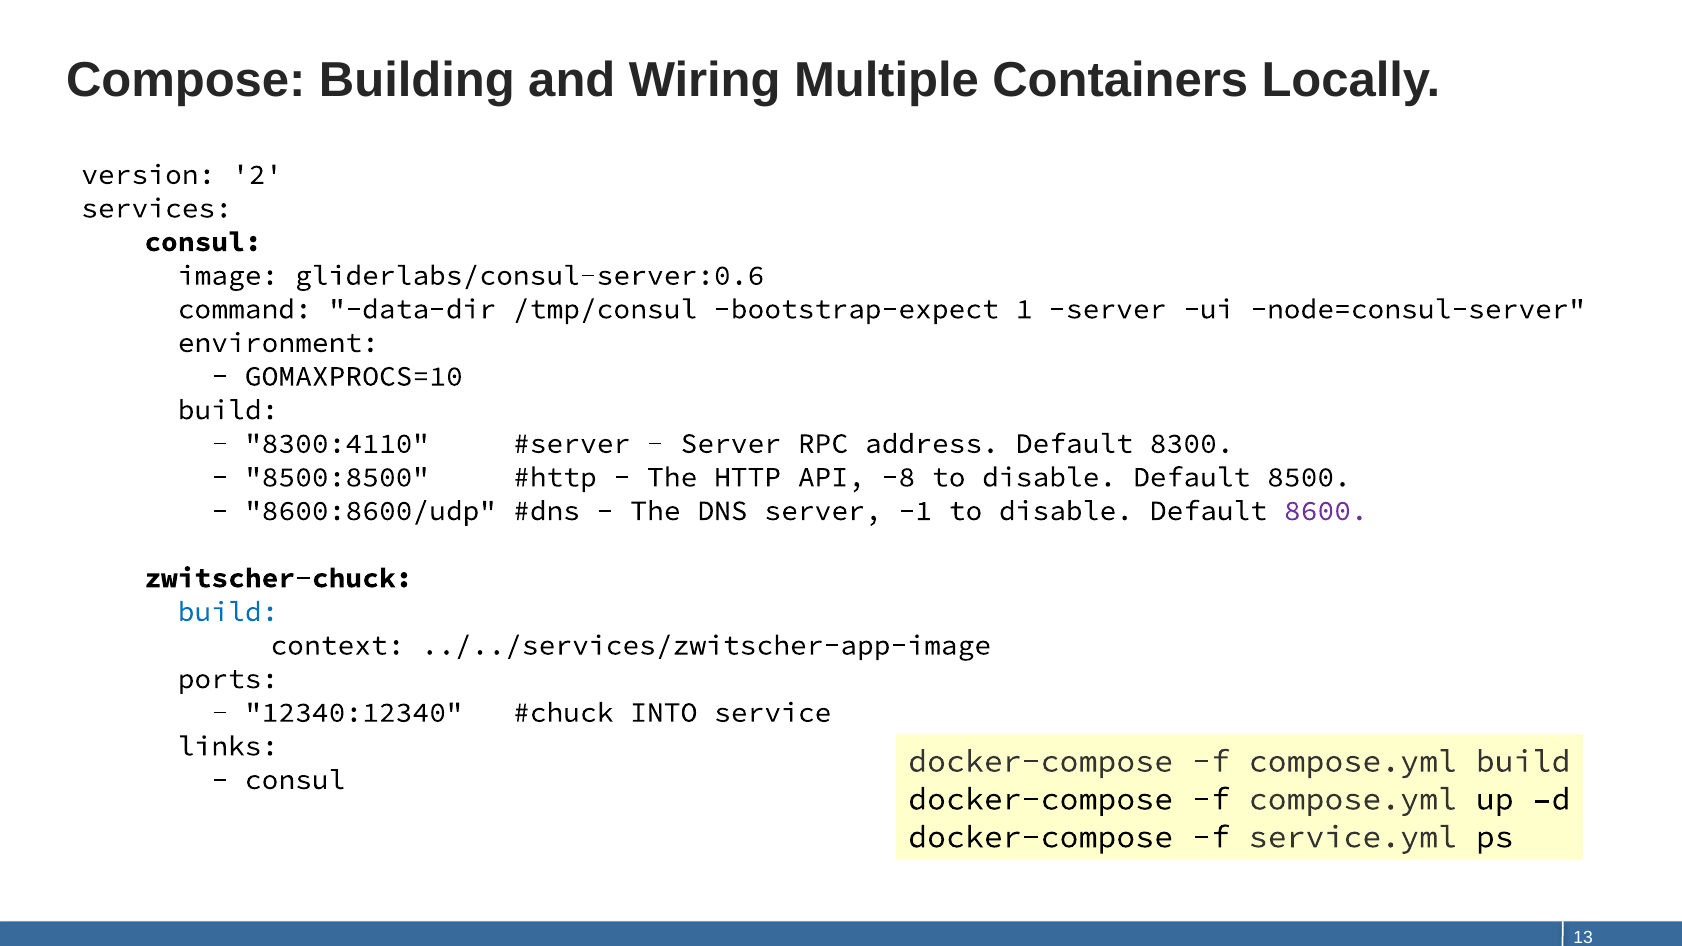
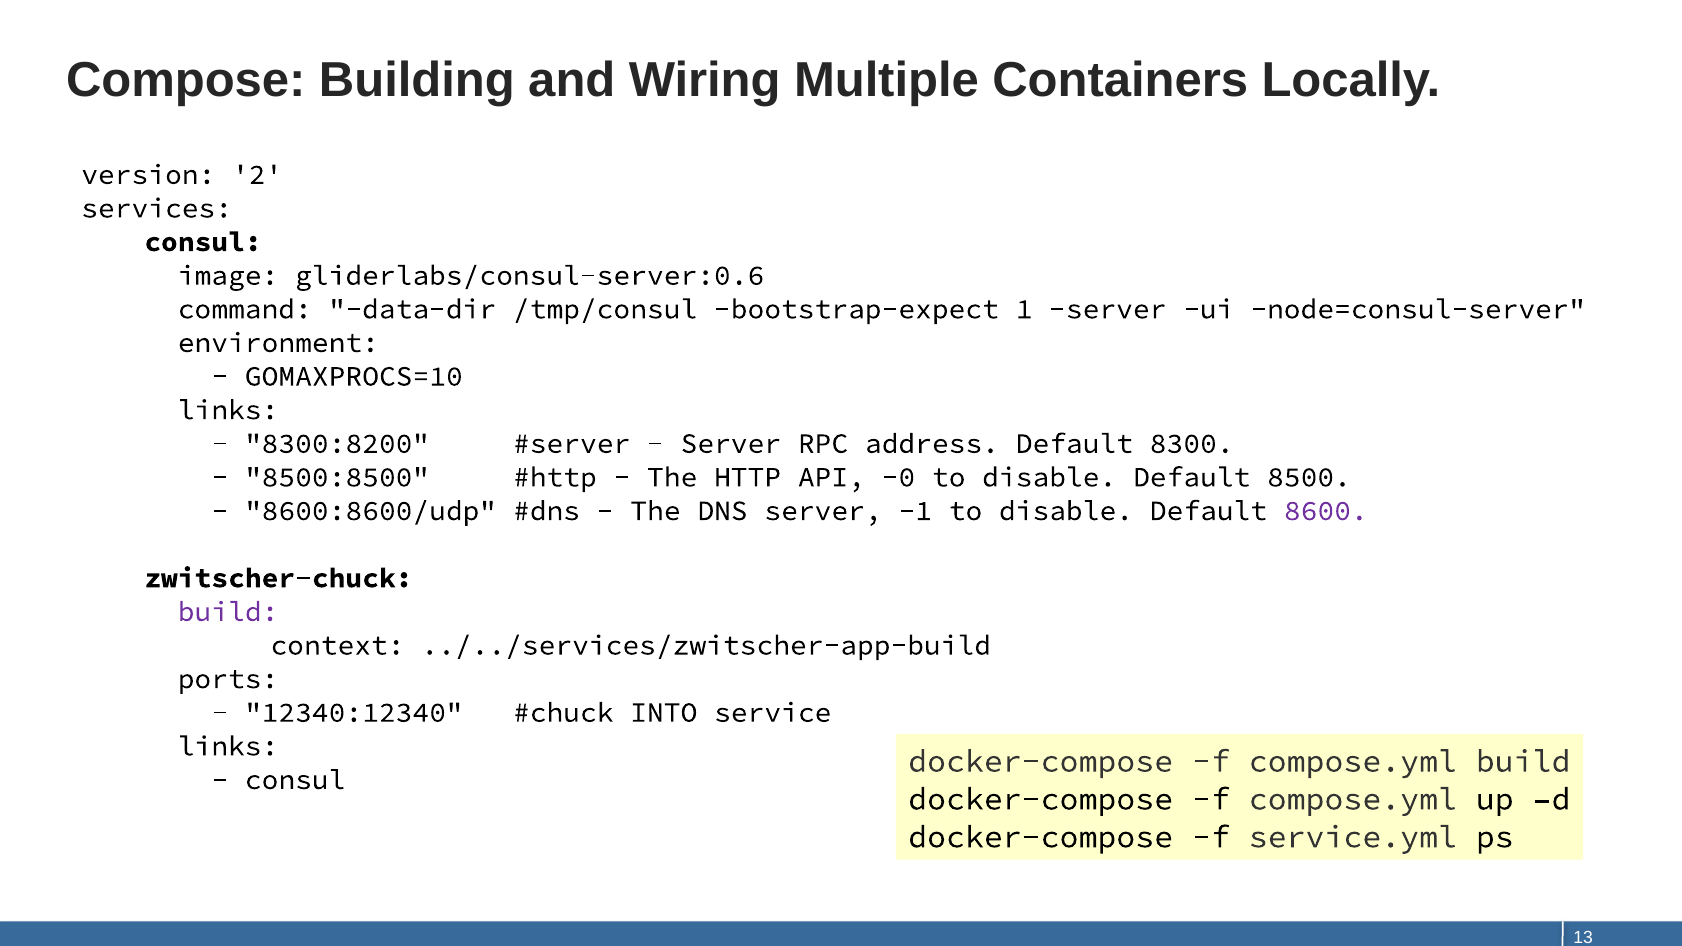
build: build -> links (228, 410)
8300:4110: 8300:4110 -> 8300:8200 (337, 444)
-8: -8 -> -0 (898, 477)
build colour: blue -> purple (228, 612)
../../services/zwitscher-app-image: ../../services/zwitscher-app-image -> ../../services/zwitscher-app-build (706, 645)
